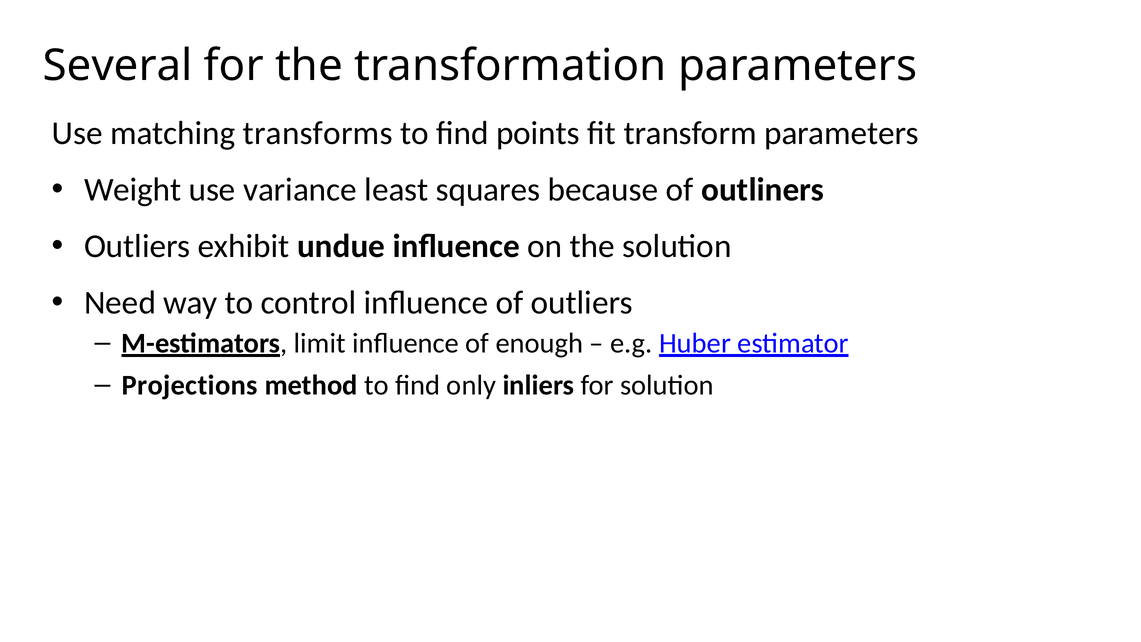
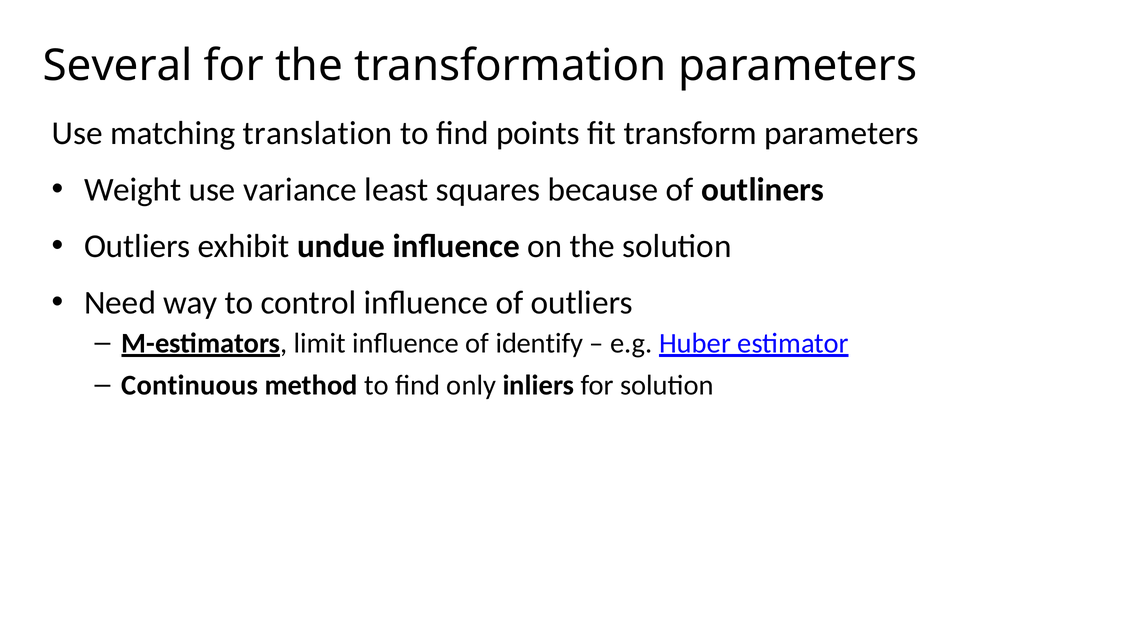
transforms: transforms -> translation (318, 133)
enough: enough -> identify (539, 343)
Projections: Projections -> Continuous (190, 385)
